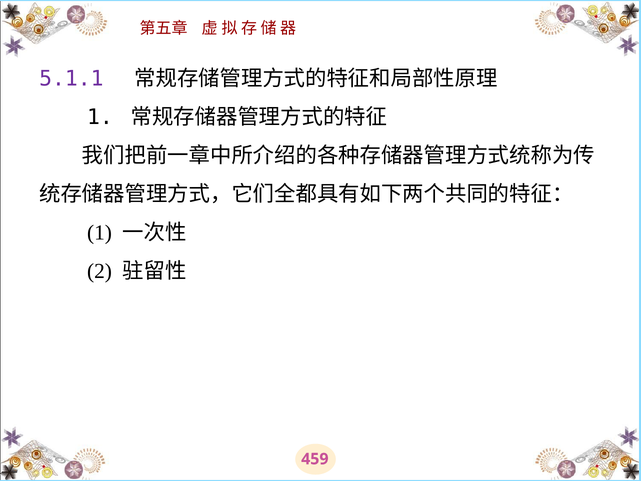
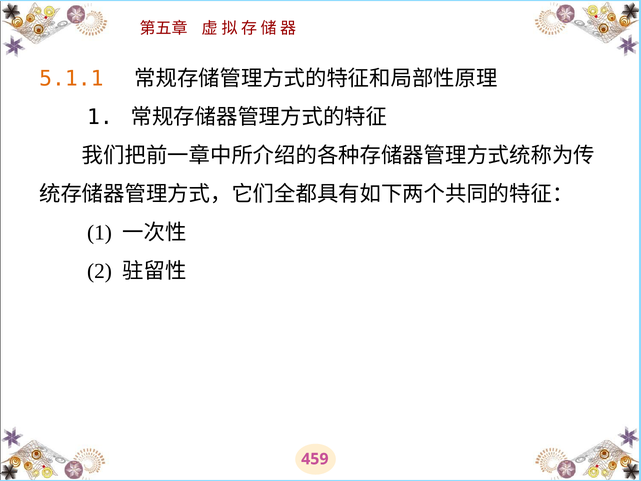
5.1.1 colour: purple -> orange (71, 79)
